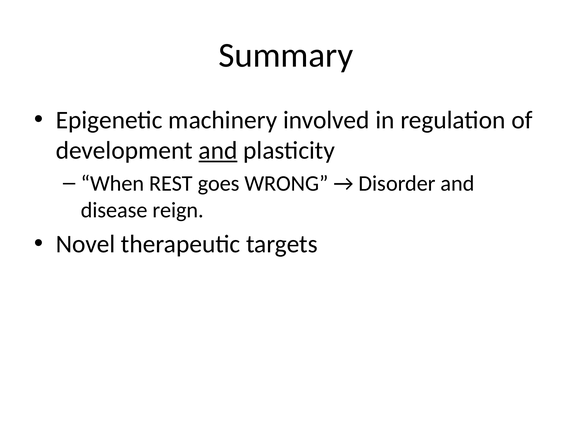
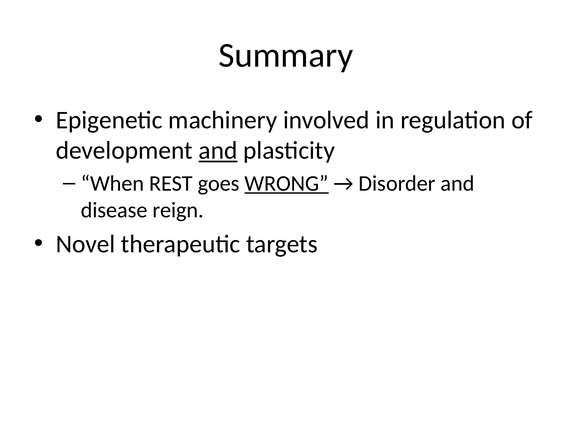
WRONG underline: none -> present (287, 183)
